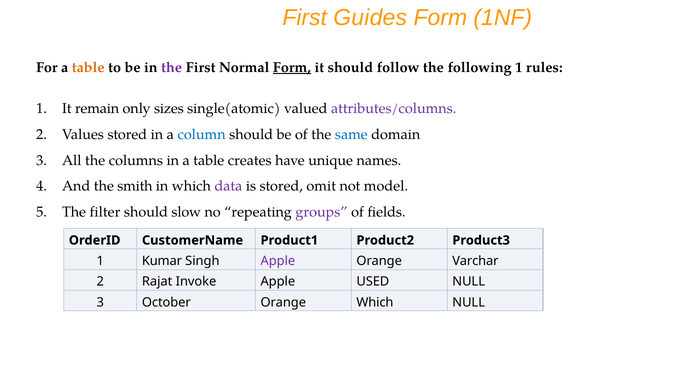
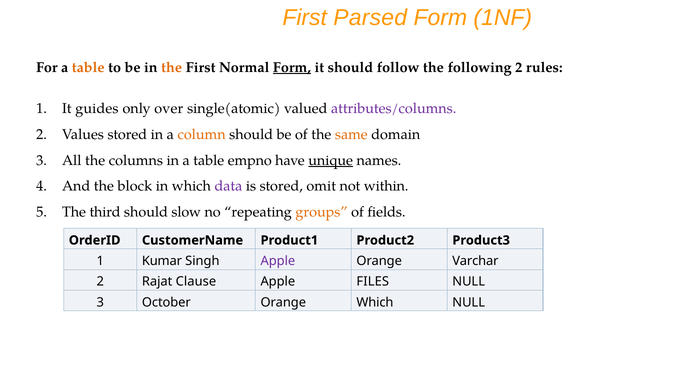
Guides: Guides -> Parsed (370, 18)
the colour: purple -> orange (172, 67)
following 1: 1 -> 2 (519, 67)
remain: remain -> guides (97, 109)
sizes: sizes -> over (169, 109)
column colour: blue -> orange (202, 135)
same colour: blue -> orange (351, 135)
creates: creates -> empno (250, 160)
unique underline: none -> present (331, 160)
smith: smith -> block (135, 186)
model: model -> within (386, 186)
filter: filter -> third (105, 212)
groups colour: purple -> orange (322, 212)
Invoke: Invoke -> Clause (196, 282)
USED: USED -> FILES (373, 282)
